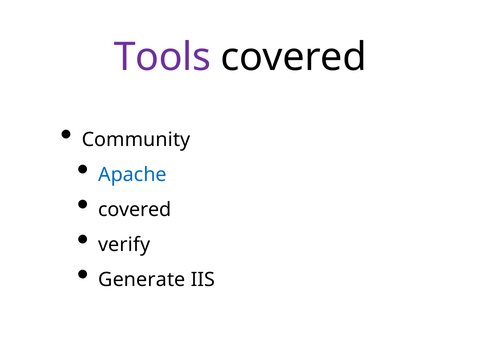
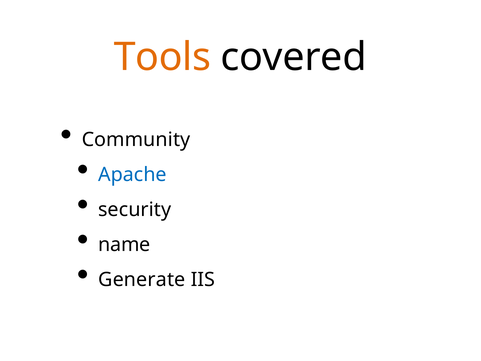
Tools colour: purple -> orange (162, 57)
covered: covered -> security (135, 209)
verify: verify -> name (124, 244)
